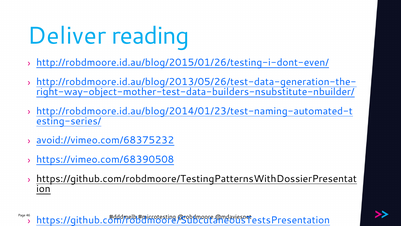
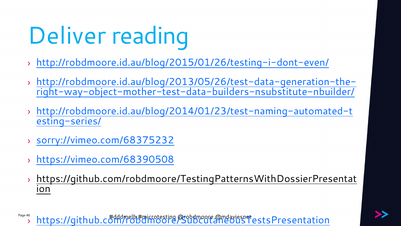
avoid://vimeo.com/68375232: avoid://vimeo.com/68375232 -> sorry://vimeo.com/68375232 (105, 140)
